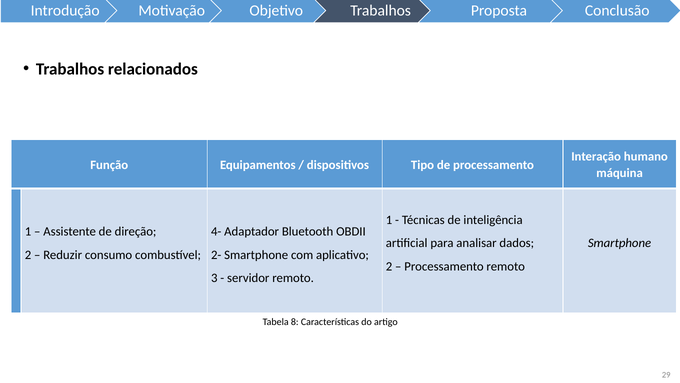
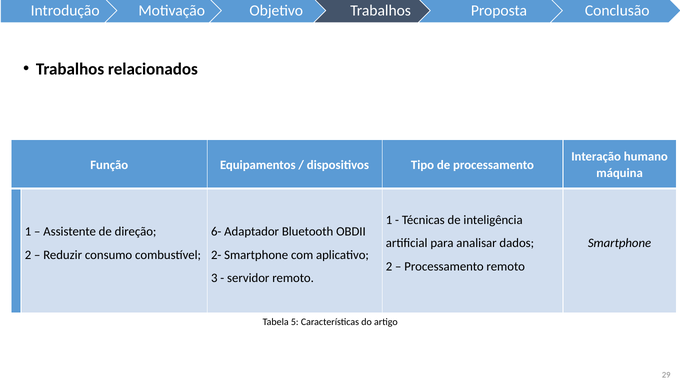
4-: 4- -> 6- (216, 231)
8: 8 -> 5 (295, 322)
